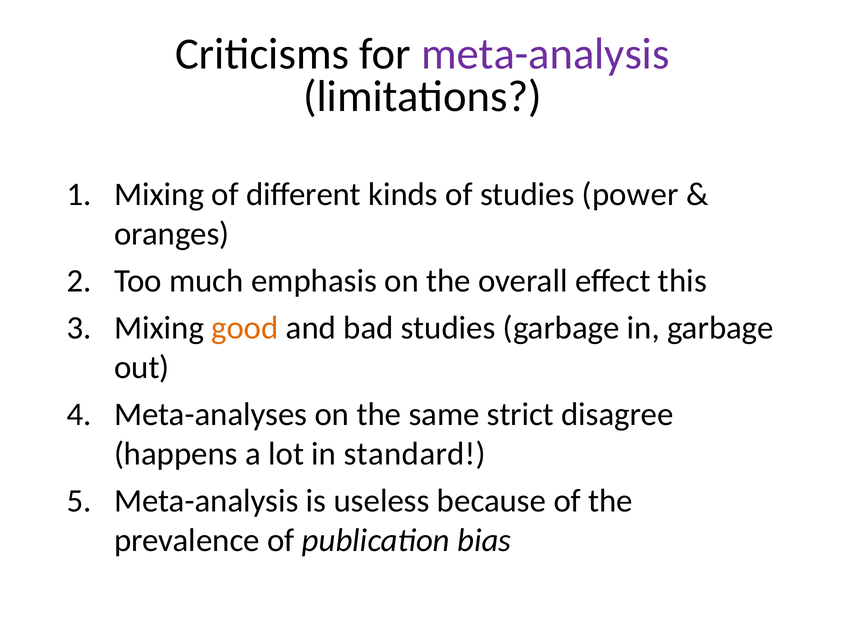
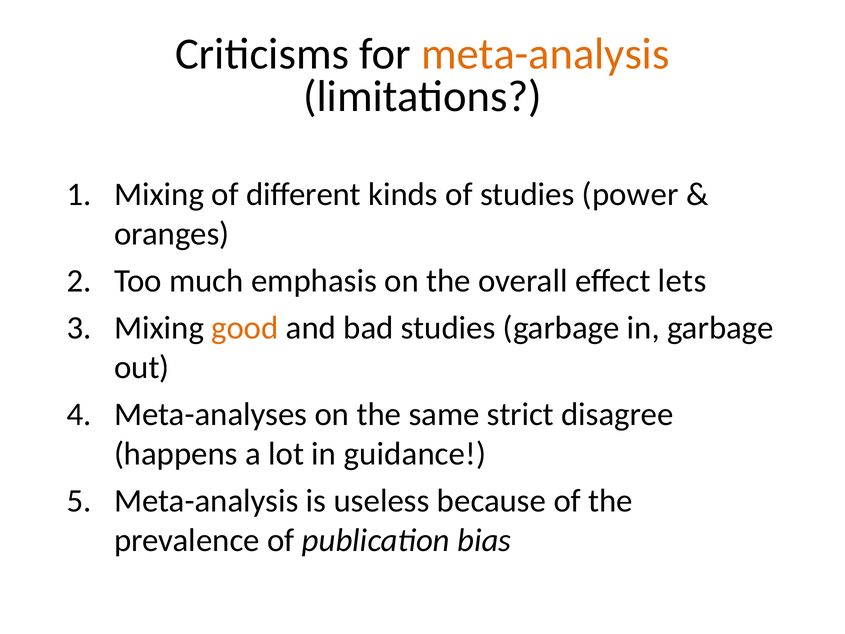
meta-analysis colour: purple -> orange (545, 54)
this: this -> lets (682, 281)
standard: standard -> guidance (415, 454)
